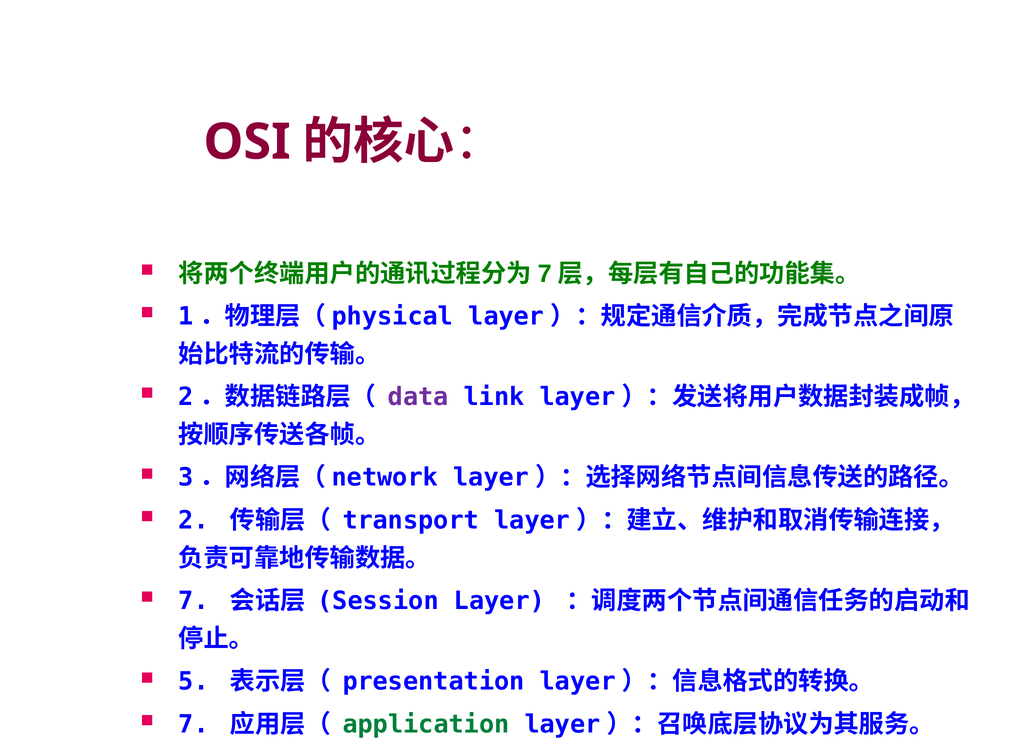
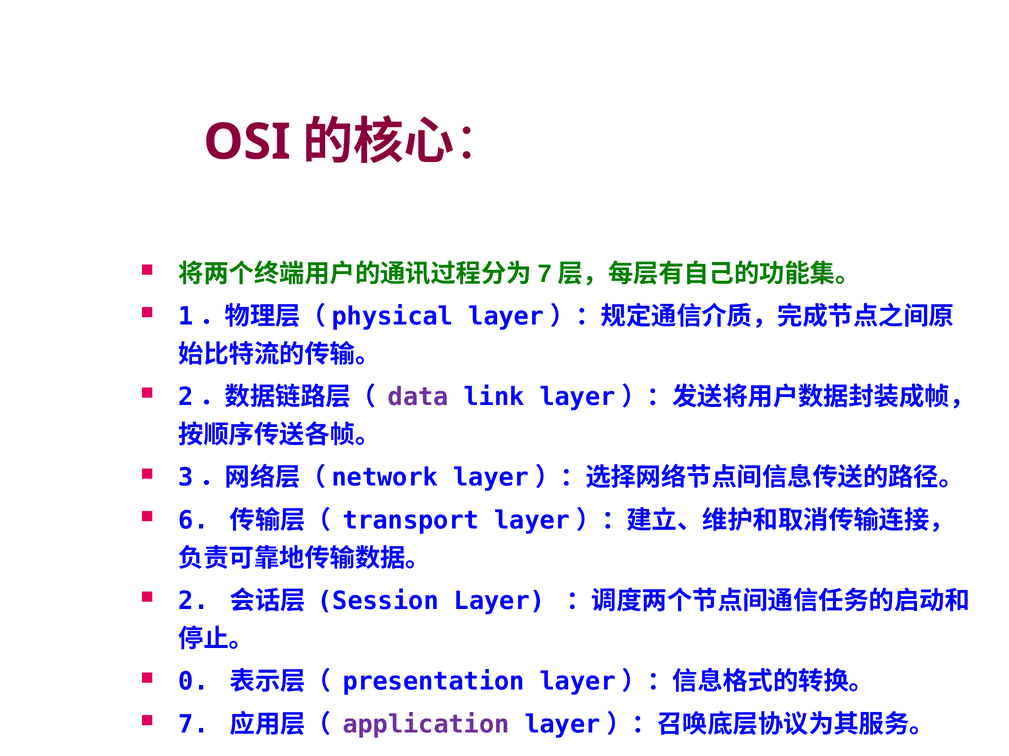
2: 2 -> 6 (194, 521)
7: 7 -> 2 (194, 602)
5: 5 -> 0 (194, 682)
application colour: green -> purple (426, 725)
